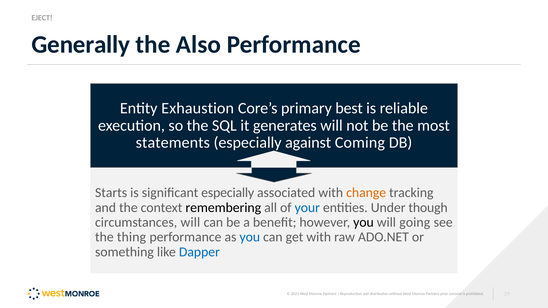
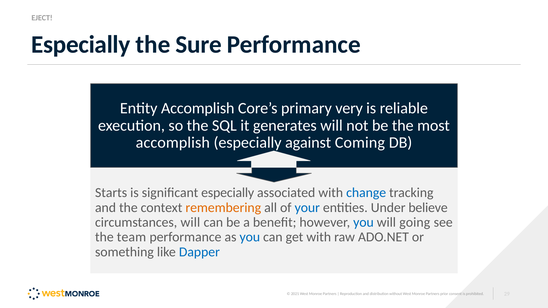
Generally: Generally -> Especially (81, 45)
Also: Also -> Sure (199, 45)
Entity Exhaustion: Exhaustion -> Accomplish (198, 108)
best: best -> very (349, 108)
statements: statements -> accomplish (173, 143)
change colour: orange -> blue (366, 193)
remembering colour: black -> orange (223, 208)
though: though -> believe (428, 208)
you colour: black -> blue (363, 223)
thing: thing -> team (131, 237)
